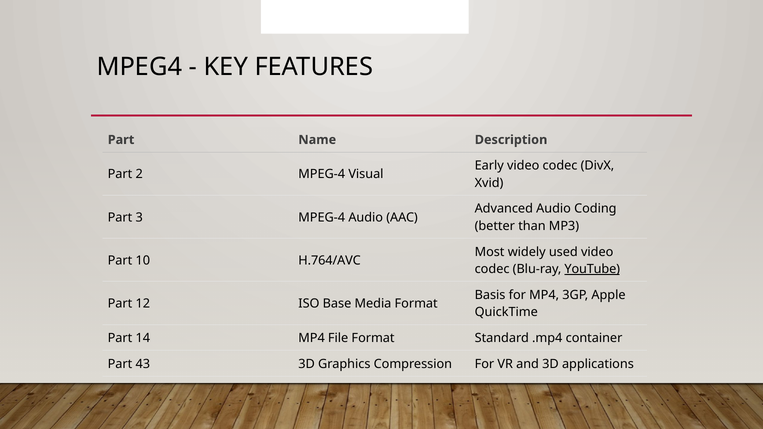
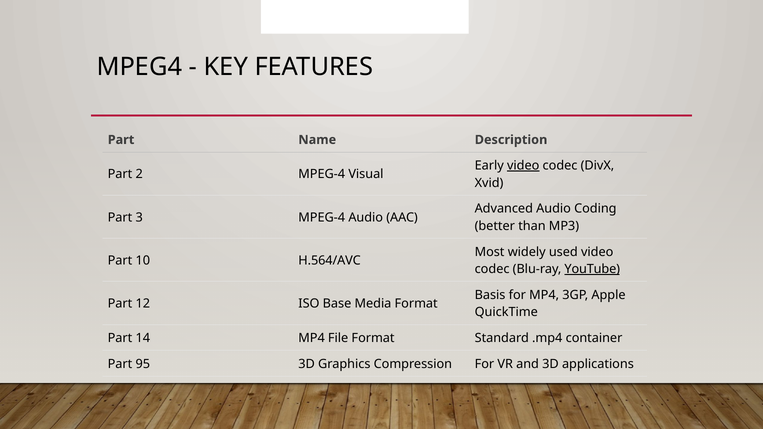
video underline: none -> present (523, 166)
H.764/AVC: H.764/AVC -> H.564/AVC (330, 261)
43: 43 -> 95 (143, 364)
